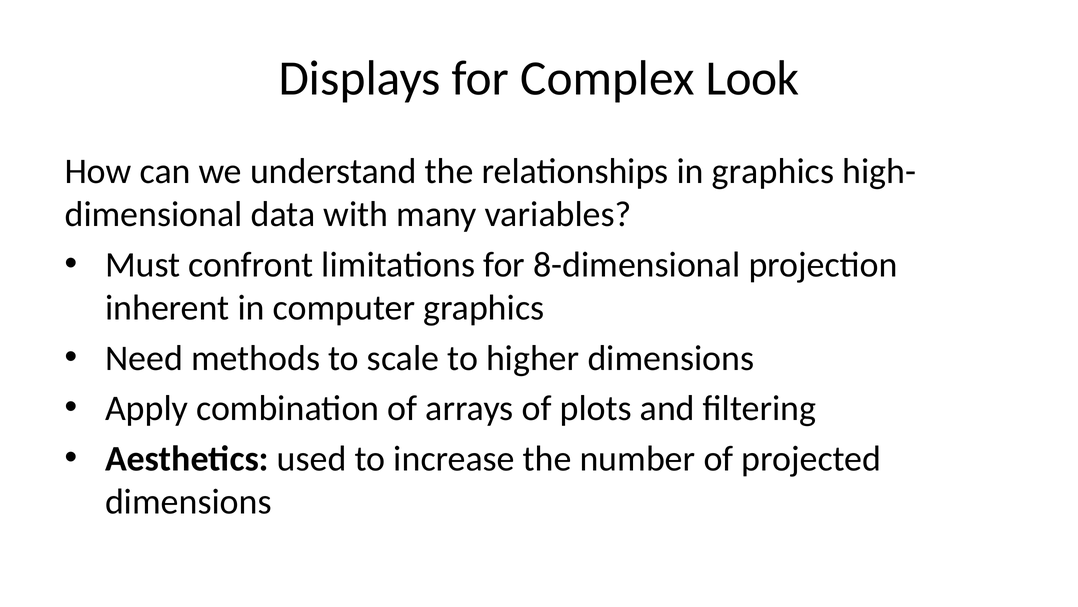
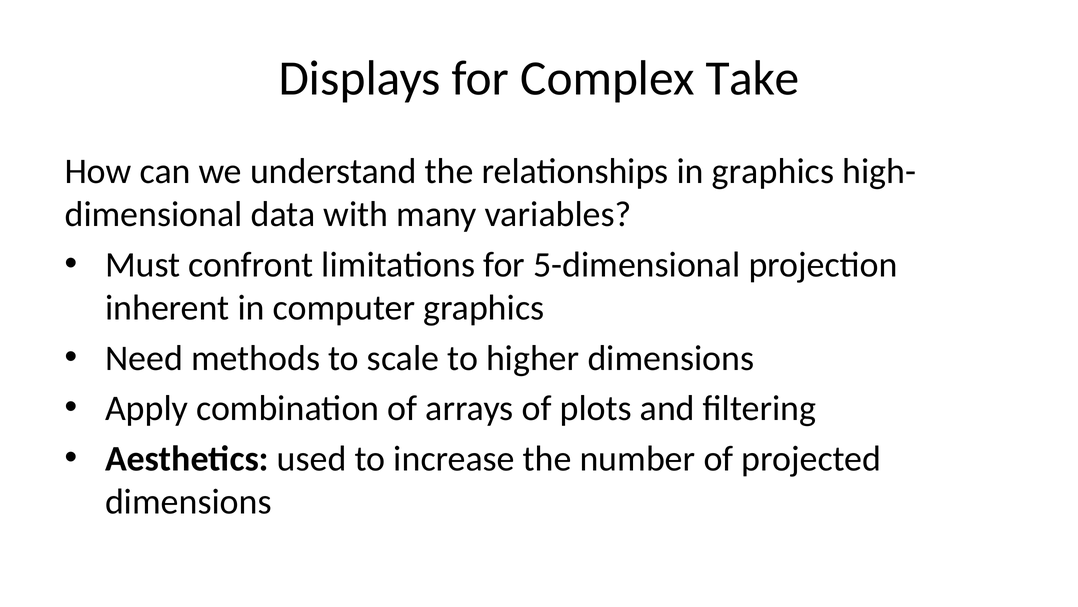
Look: Look -> Take (752, 78)
8-dimensional: 8-dimensional -> 5-dimensional (637, 264)
